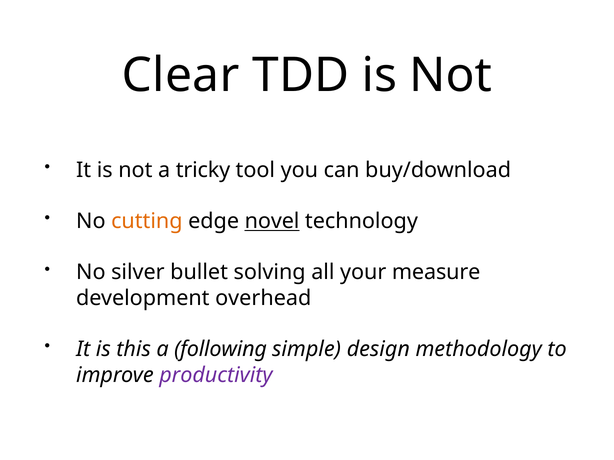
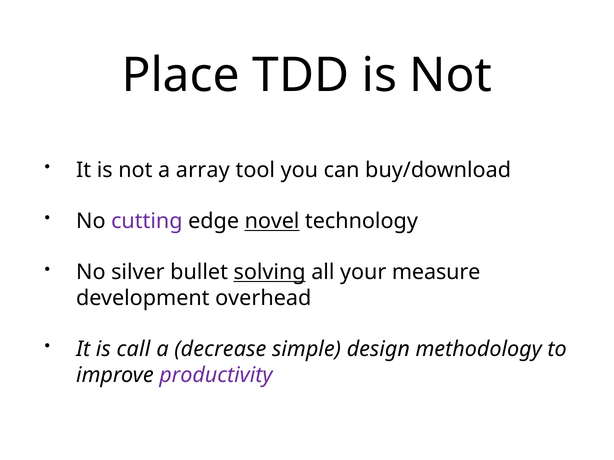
Clear: Clear -> Place (181, 75)
tricky: tricky -> array (203, 170)
cutting colour: orange -> purple (147, 221)
solving underline: none -> present (270, 272)
this: this -> call (133, 349)
following: following -> decrease (220, 349)
